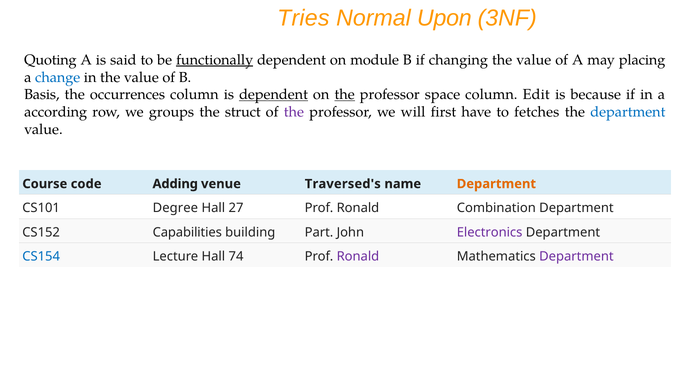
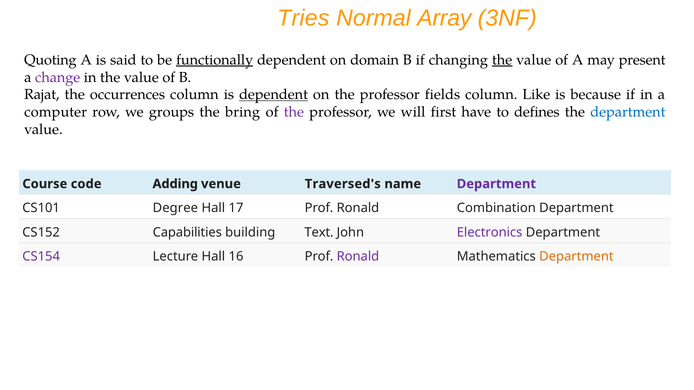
Upon: Upon -> Array (444, 18)
module: module -> domain (375, 60)
the underline: none -> present (502, 60)
placing: placing -> present (642, 60)
change colour: blue -> purple (58, 77)
Basis: Basis -> Rajat (42, 95)
the underline: present -> none (345, 95)
space: space -> fields (442, 95)
Edit: Edit -> Like (536, 95)
according: according -> computer (56, 112)
struct: struct -> bring (243, 112)
fetches: fetches -> defines (537, 112)
Department colour: orange -> purple (496, 184)
27: 27 -> 17 (236, 208)
Part: Part -> Text (319, 233)
CS154 colour: blue -> purple (41, 257)
74: 74 -> 16 (236, 257)
Department colour: purple -> orange (576, 257)
